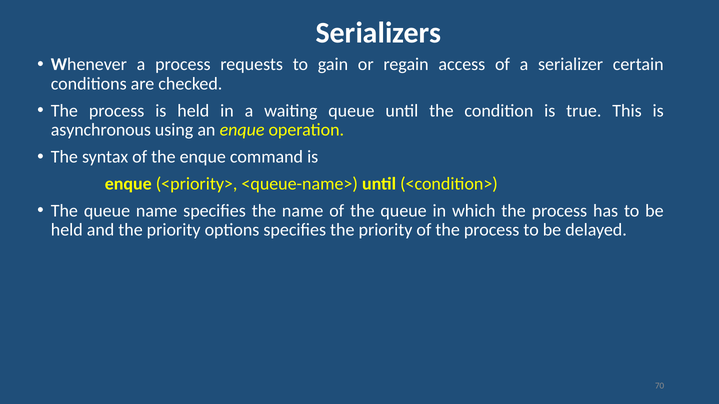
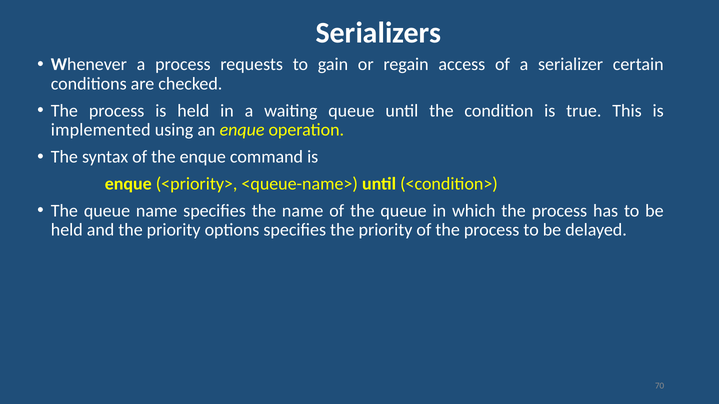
asynchronous: asynchronous -> implemented (101, 130)
